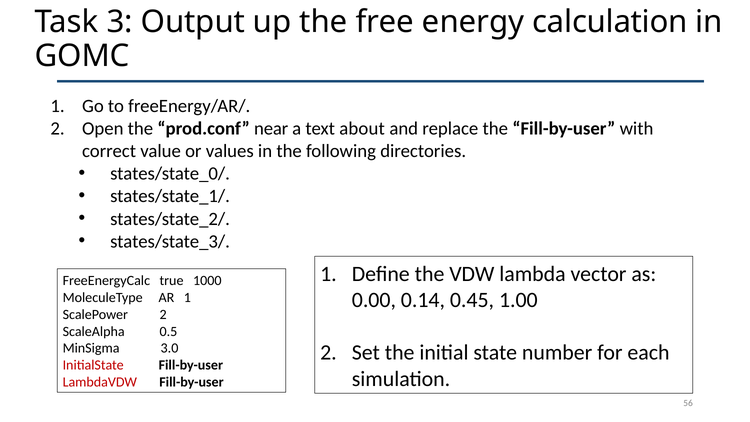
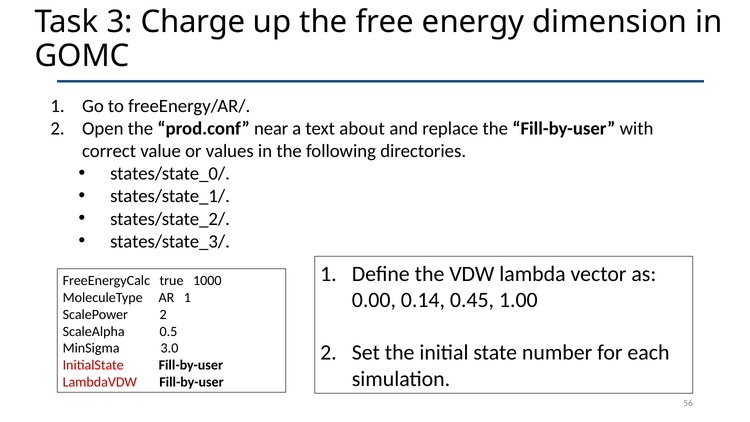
Output: Output -> Charge (193, 22)
calculation: calculation -> dimension (610, 22)
